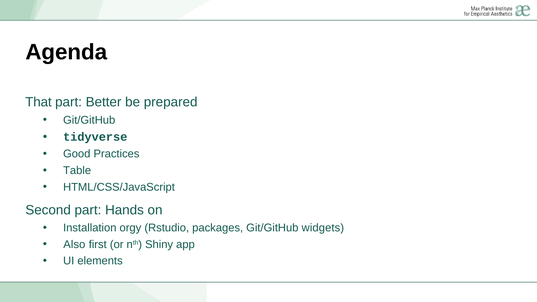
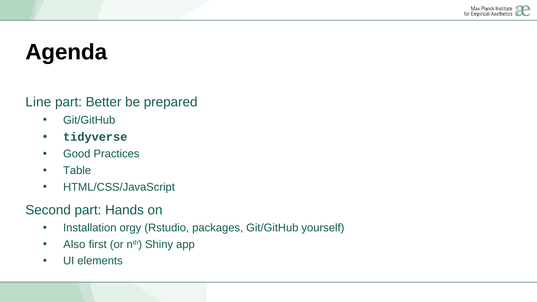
That: That -> Line (38, 102)
widgets: widgets -> yourself (323, 228)
